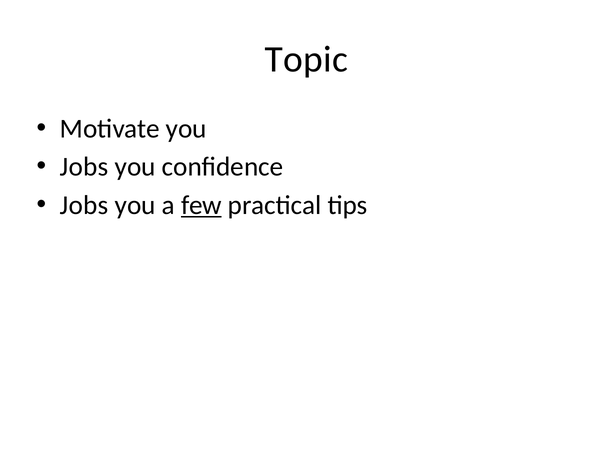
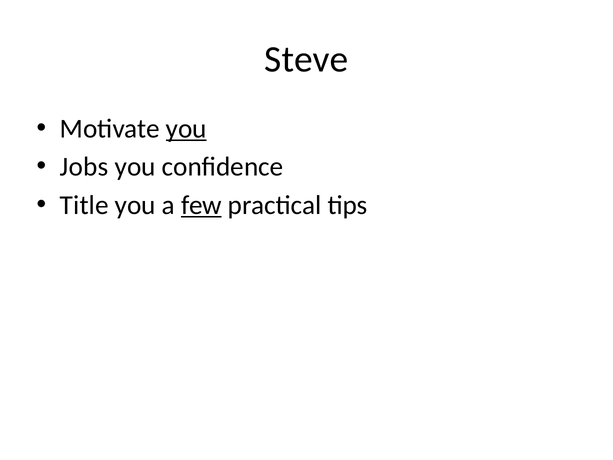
Topic: Topic -> Steve (306, 59)
you underline: none -> present (186, 129)
Jobs: Jobs -> Title (84, 205)
